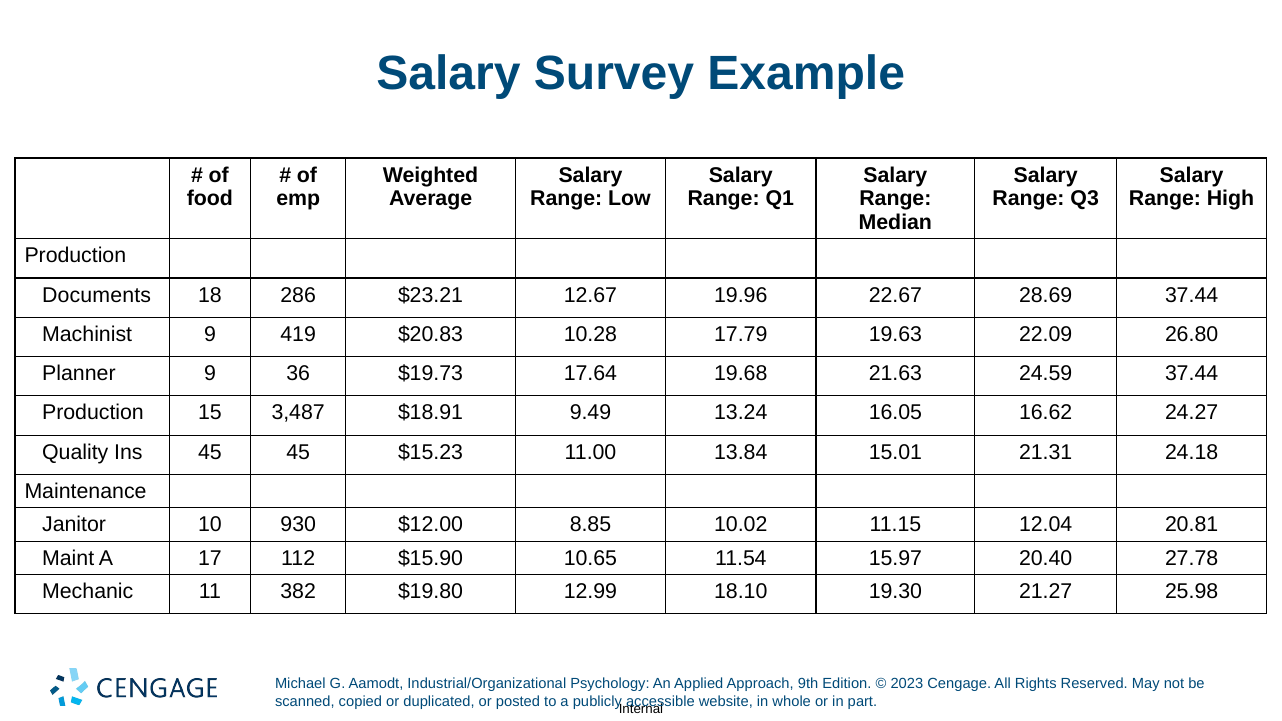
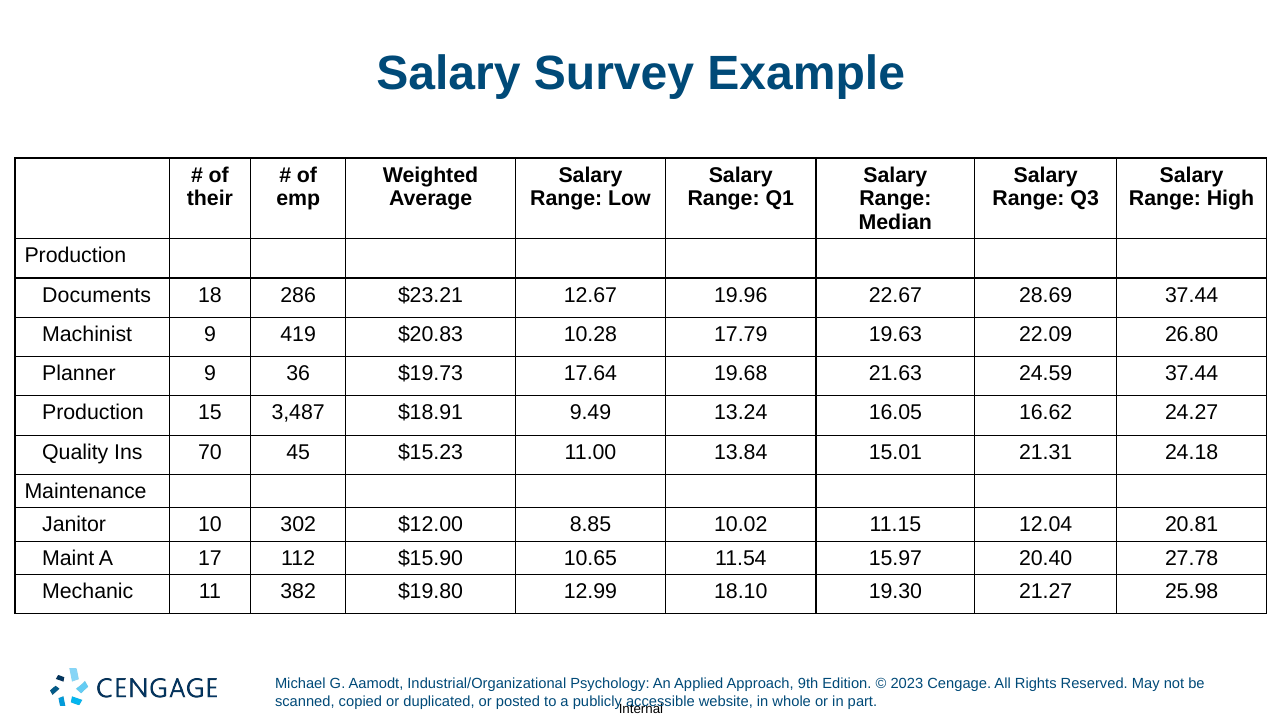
food: food -> their (210, 199)
Ins 45: 45 -> 70 (210, 452)
930: 930 -> 302 (298, 525)
